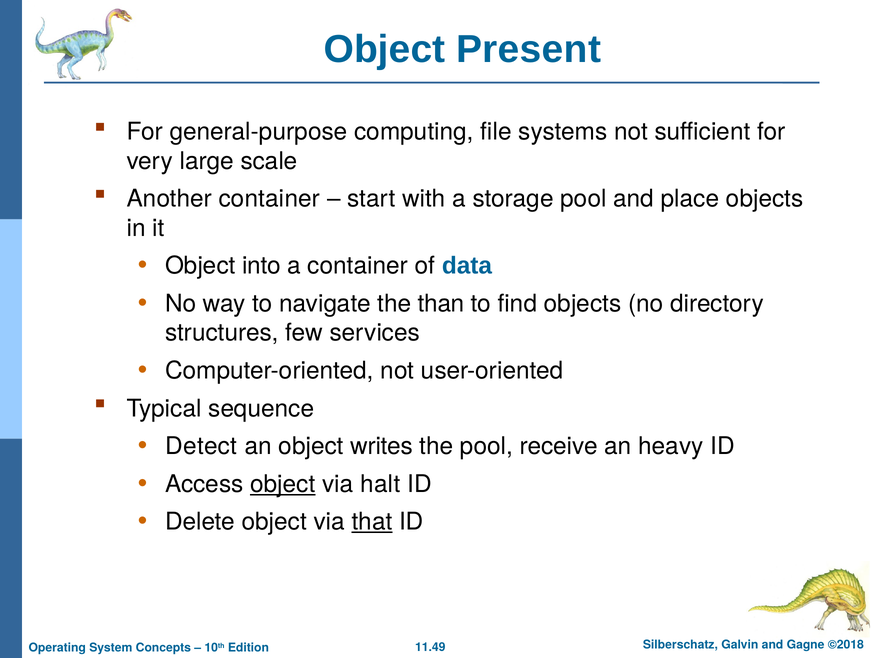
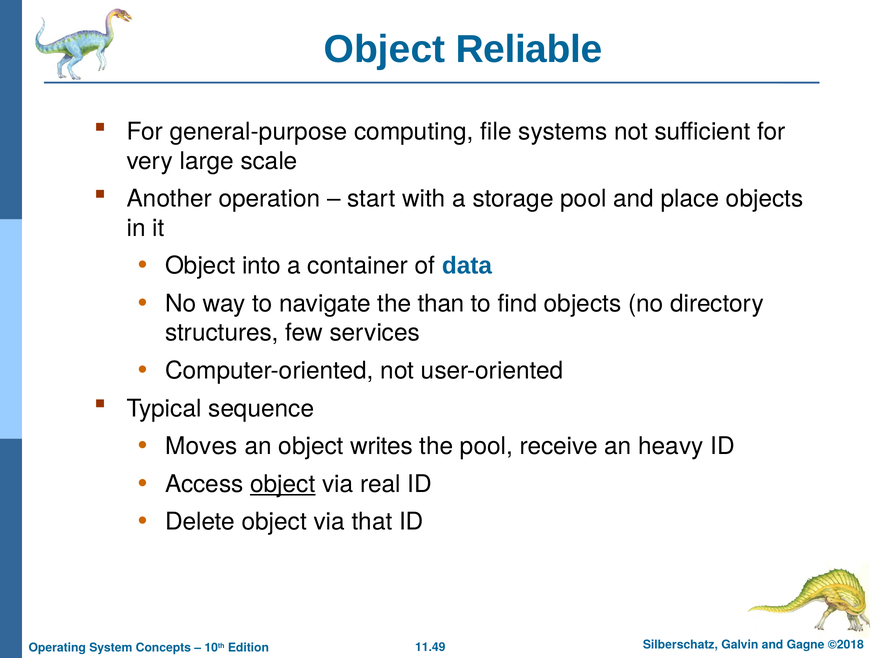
Present: Present -> Reliable (529, 50)
Another container: container -> operation (269, 199)
Detect: Detect -> Moves (201, 447)
halt: halt -> real (380, 484)
that underline: present -> none (372, 522)
